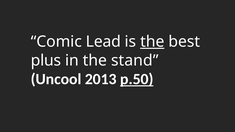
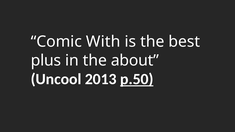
Lead: Lead -> With (103, 42)
the underline: present -> none (152, 42)
stand: stand -> about (135, 60)
